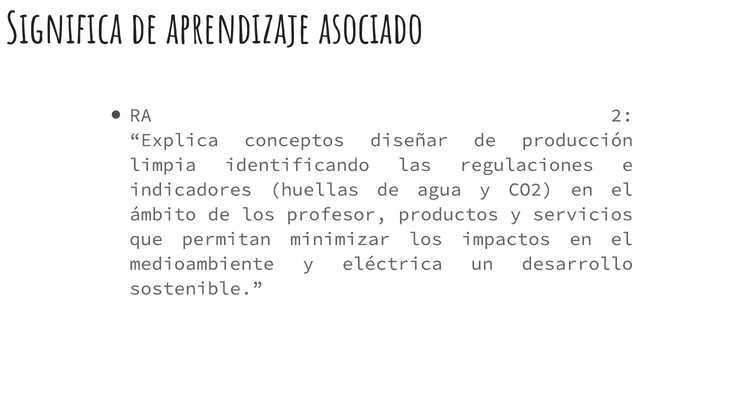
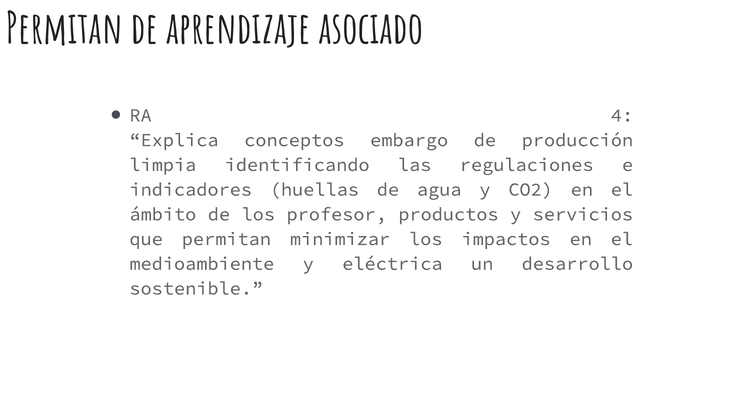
Significa: Significa -> Permitan (64, 30)
2: 2 -> 4 (622, 115)
diseñar: diseñar -> embargo (409, 140)
